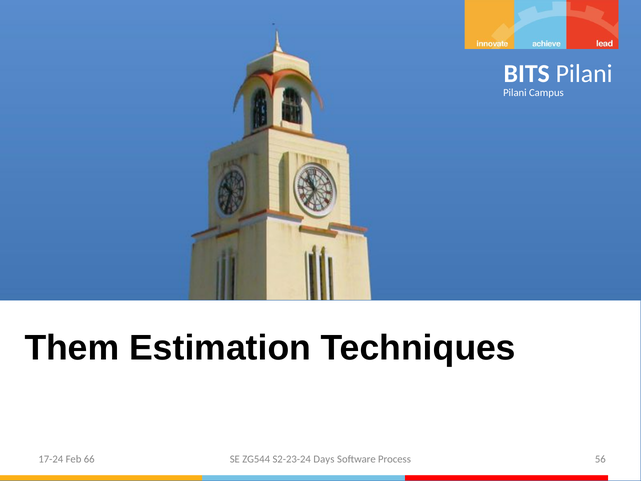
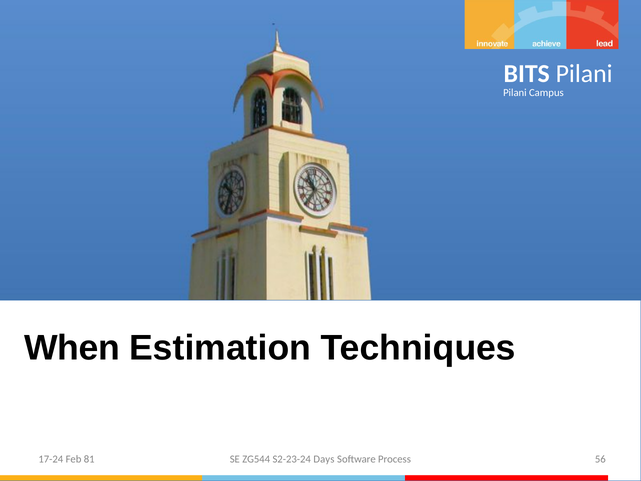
Them: Them -> When (72, 348)
66: 66 -> 81 (89, 459)
